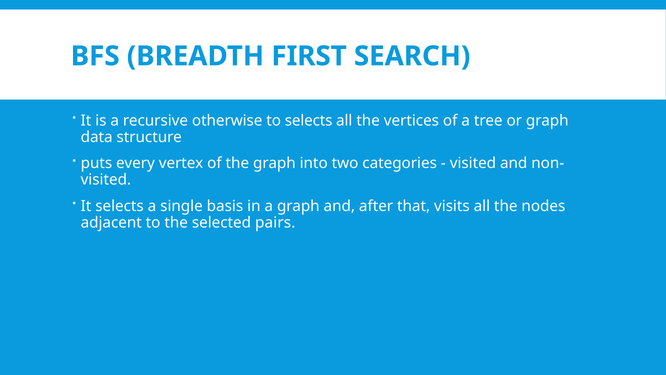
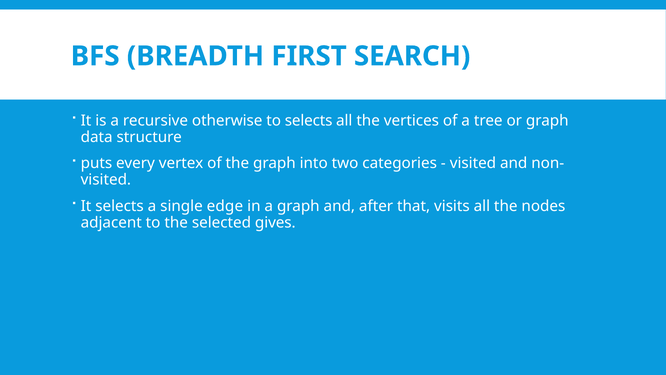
basis: basis -> edge (225, 206)
pairs: pairs -> gives (275, 222)
